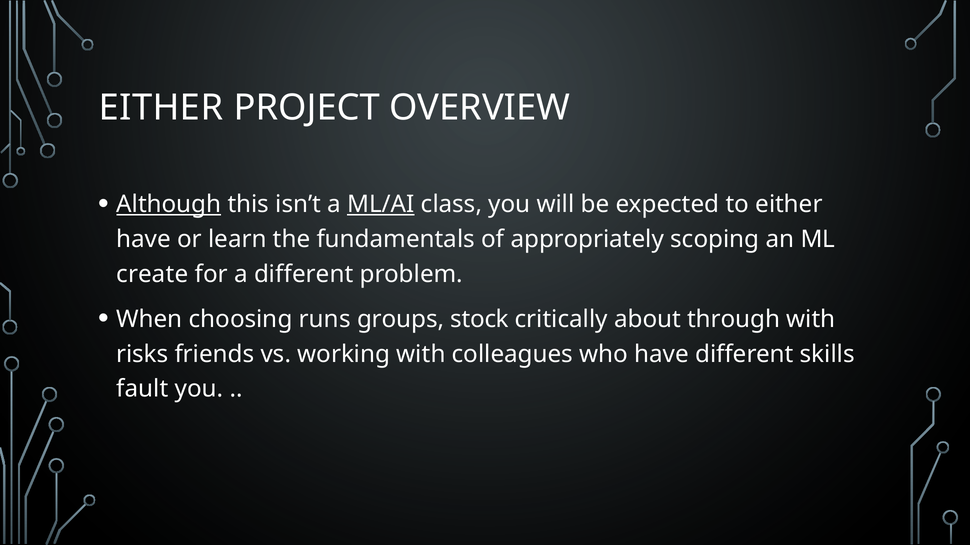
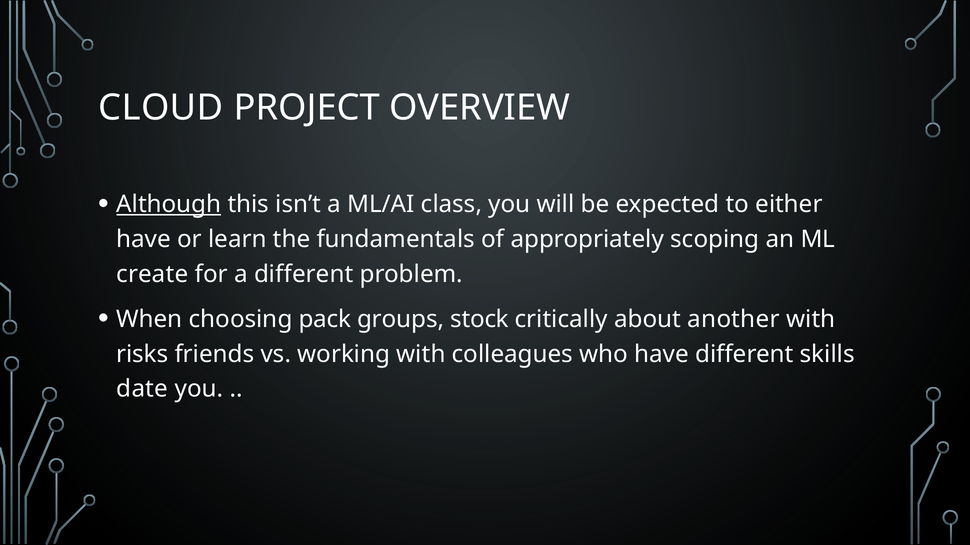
EITHER: EITHER -> CLOUD (161, 108)
ML/AI underline: present -> none (381, 205)
runs: runs -> pack (325, 320)
through: through -> another (734, 320)
fault: fault -> date (142, 389)
